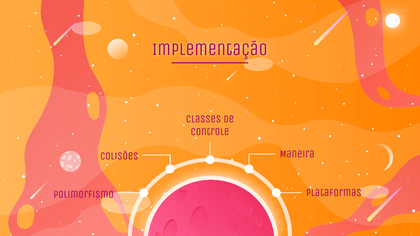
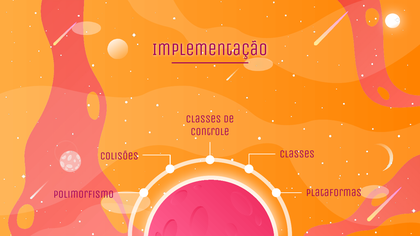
Maneira: Maneira -> Classes (297, 154)
